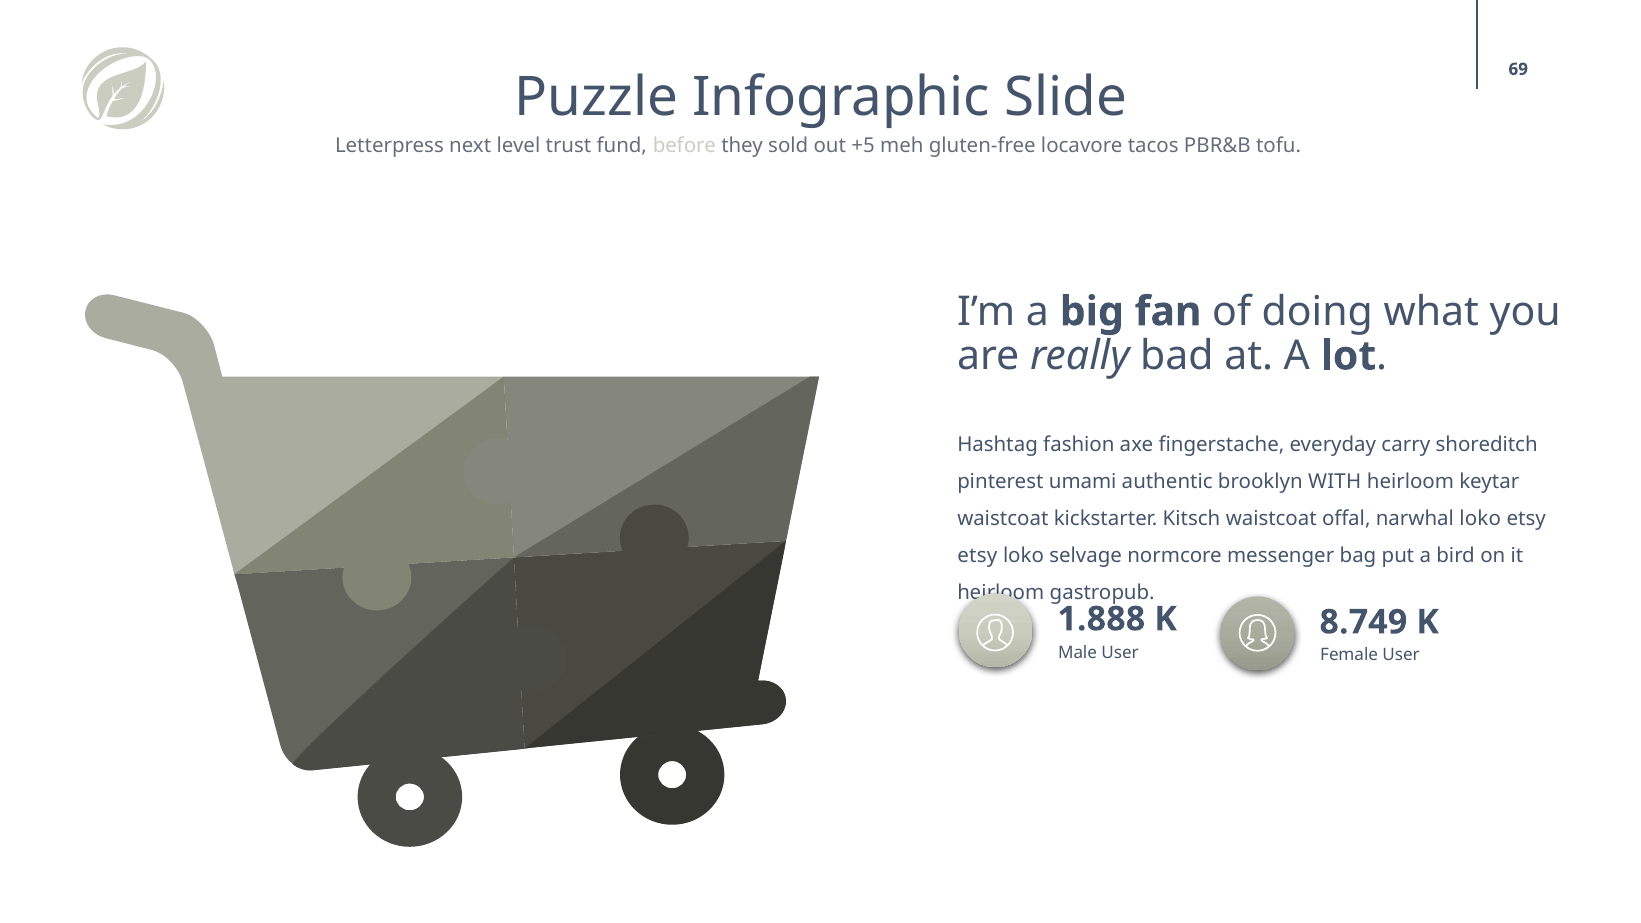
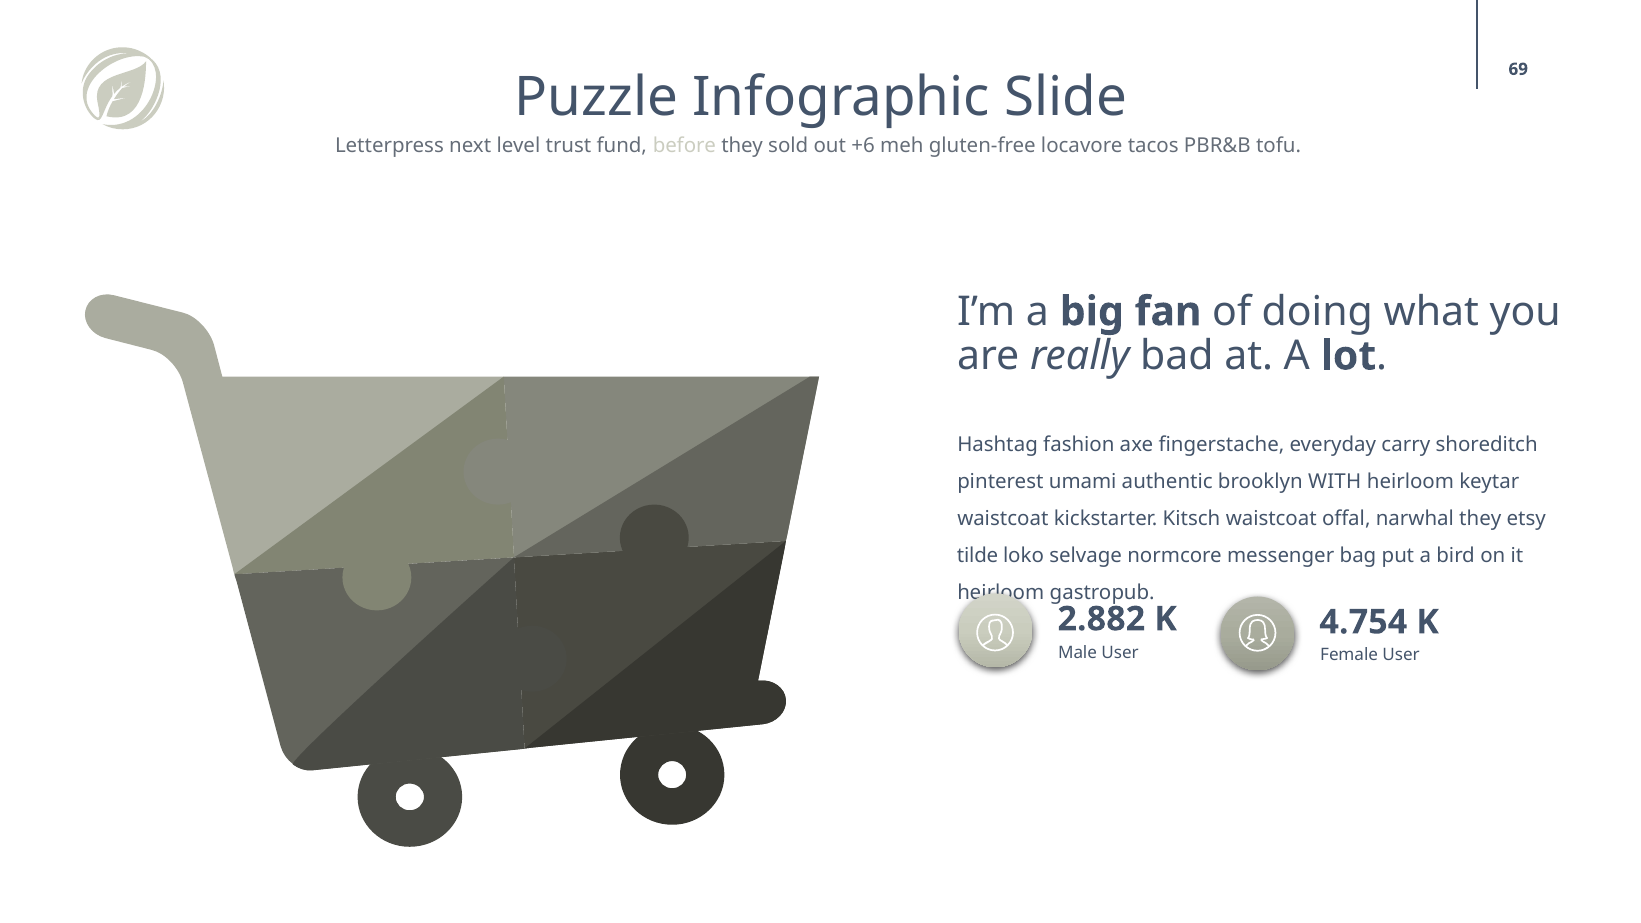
+5: +5 -> +6 (863, 146)
narwhal loko: loko -> they (1480, 519)
etsy: etsy -> tilde (978, 556)
1.888: 1.888 -> 2.882 (1101, 619)
8.749: 8.749 -> 4.754 (1363, 622)
